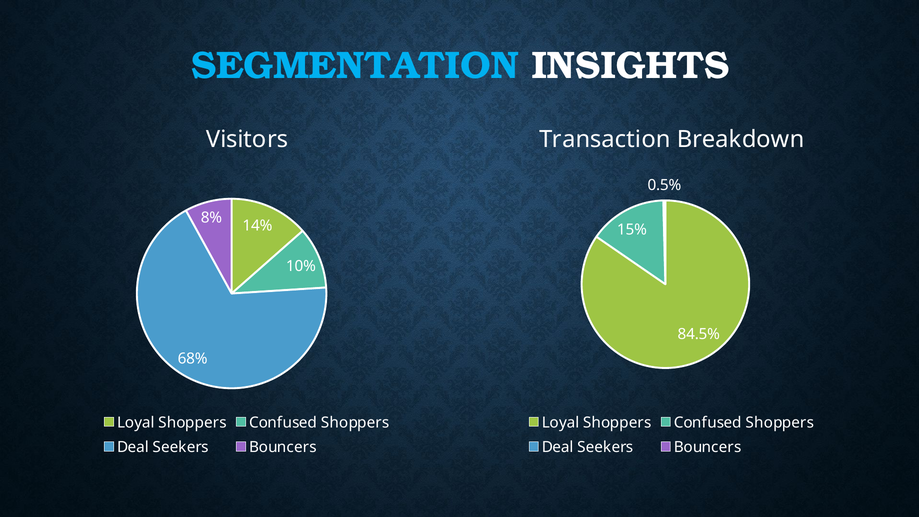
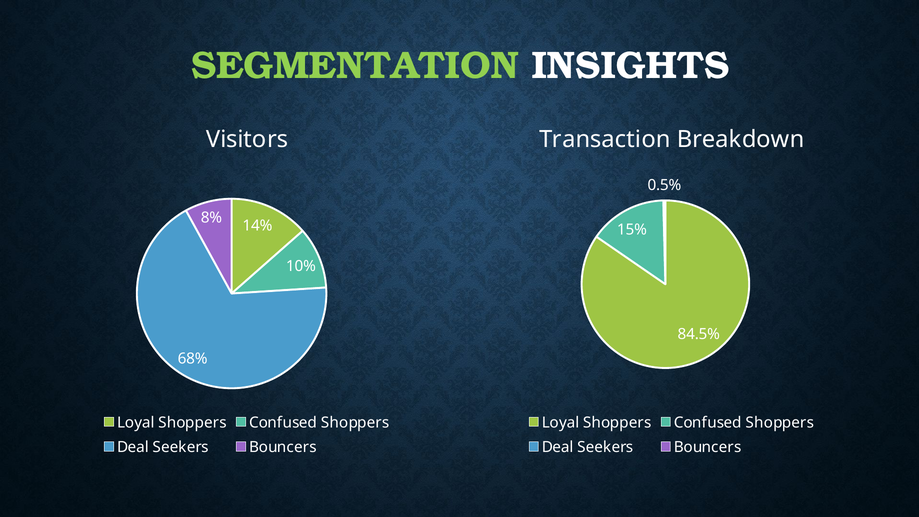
SEGMENTATION colour: light blue -> light green (355, 66)
